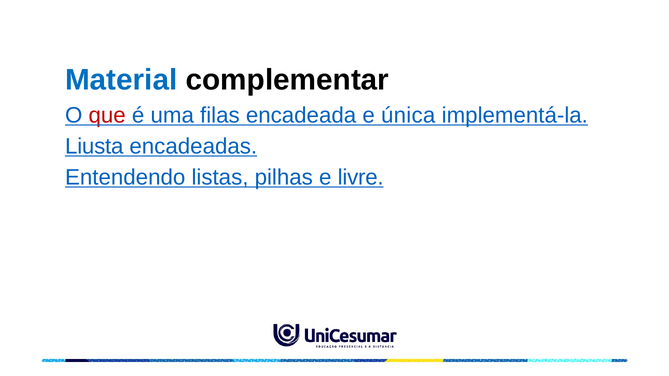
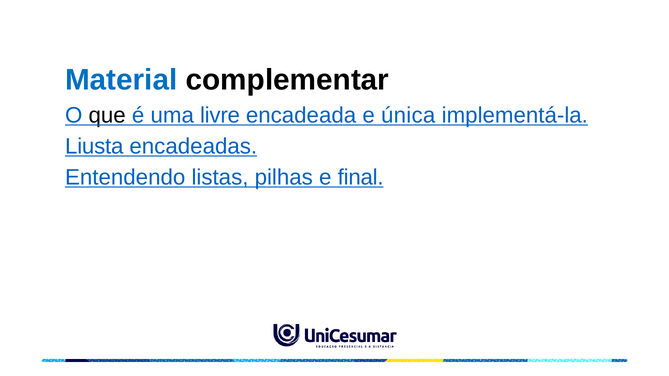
que colour: red -> black (107, 115)
filas: filas -> livre (220, 115)
livre: livre -> final (361, 177)
